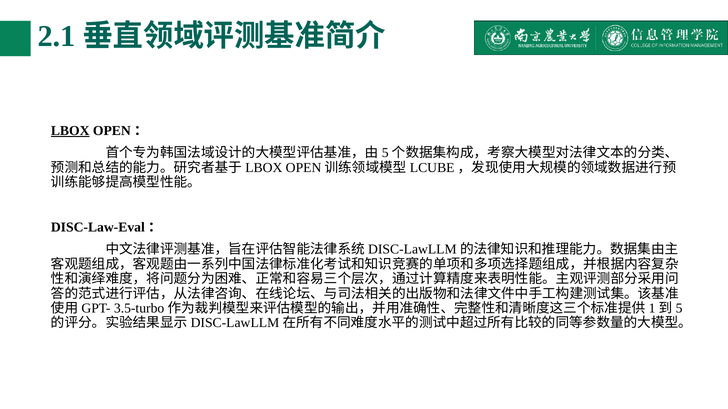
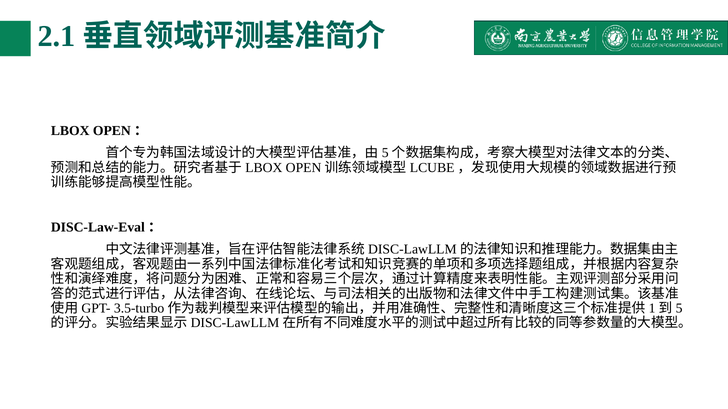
LBOX underline: present -> none (70, 131)
